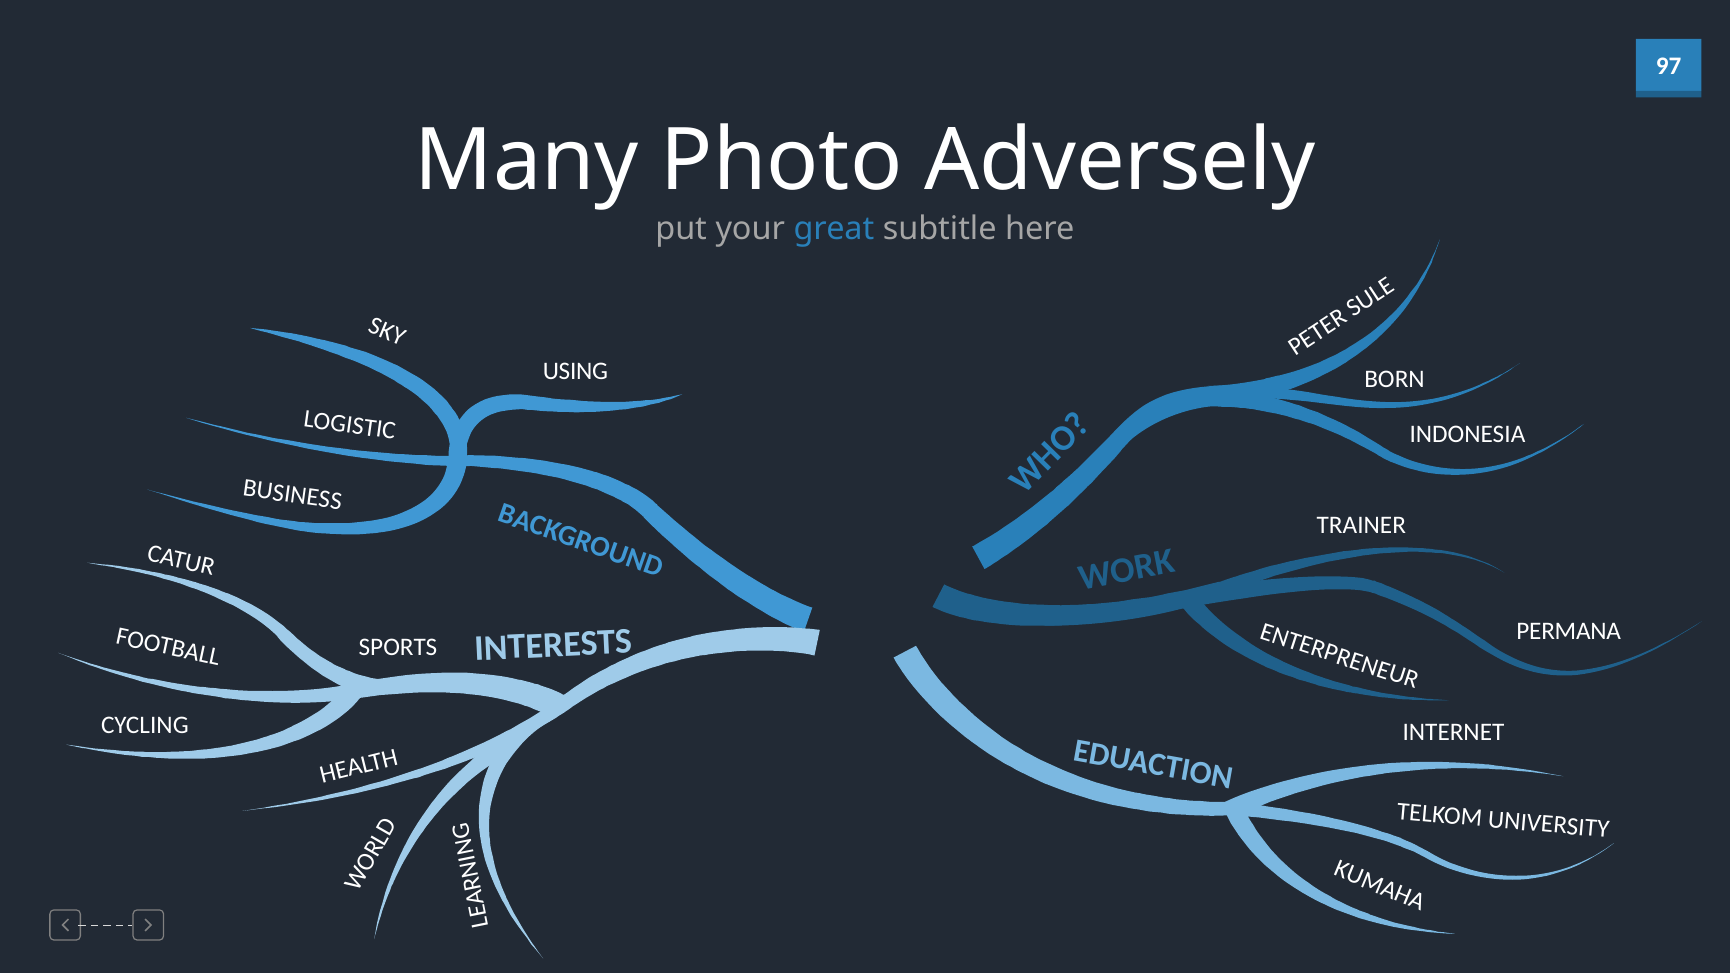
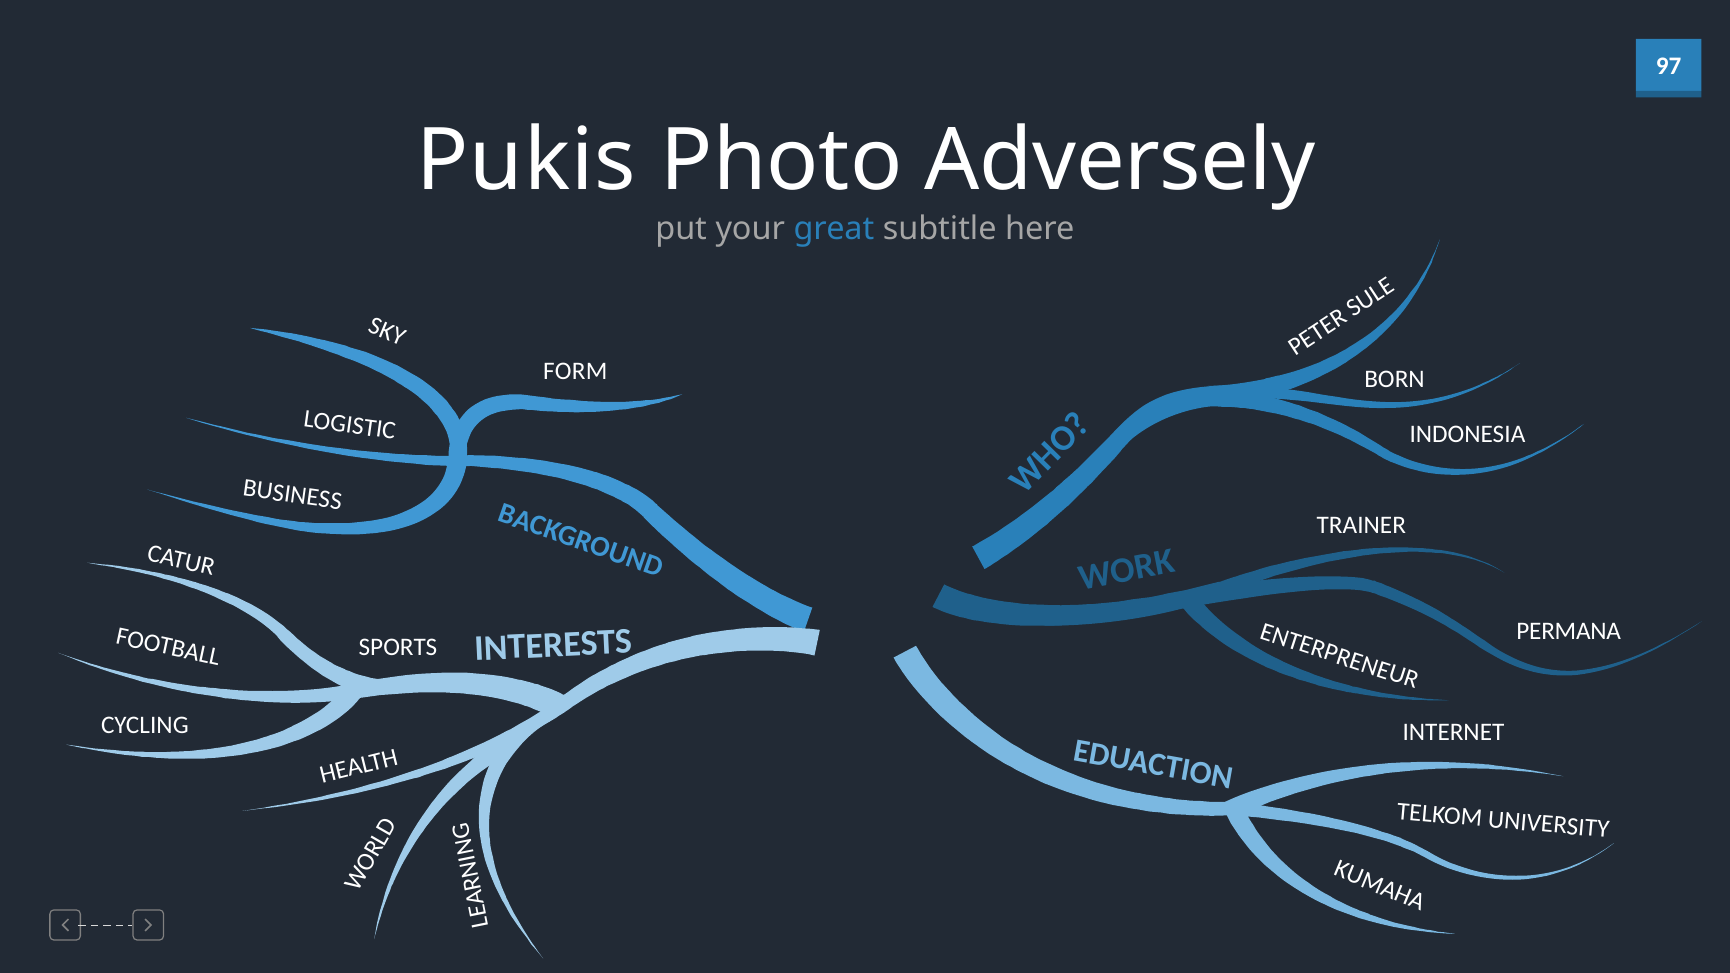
Many: Many -> Pukis (526, 161)
USING: USING -> FORM (575, 371)
